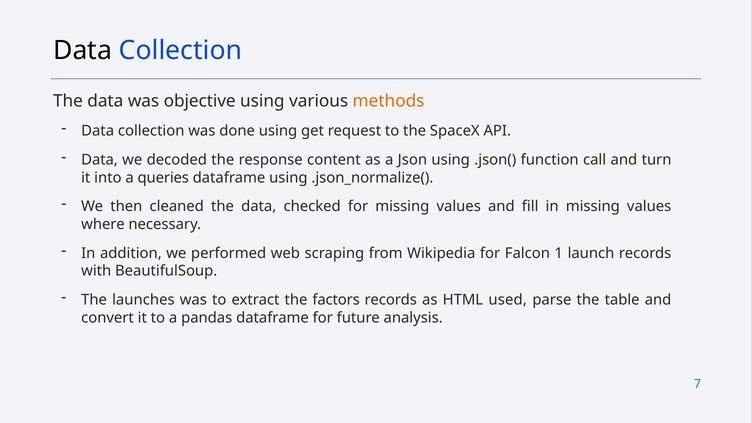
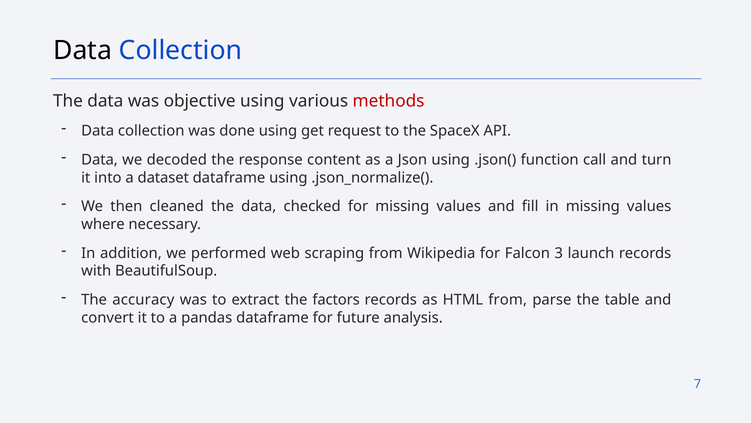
methods colour: orange -> red (389, 101)
queries: queries -> dataset (163, 178)
1: 1 -> 3 (559, 253)
launches: launches -> accuracy (143, 300)
HTML used: used -> from (508, 300)
